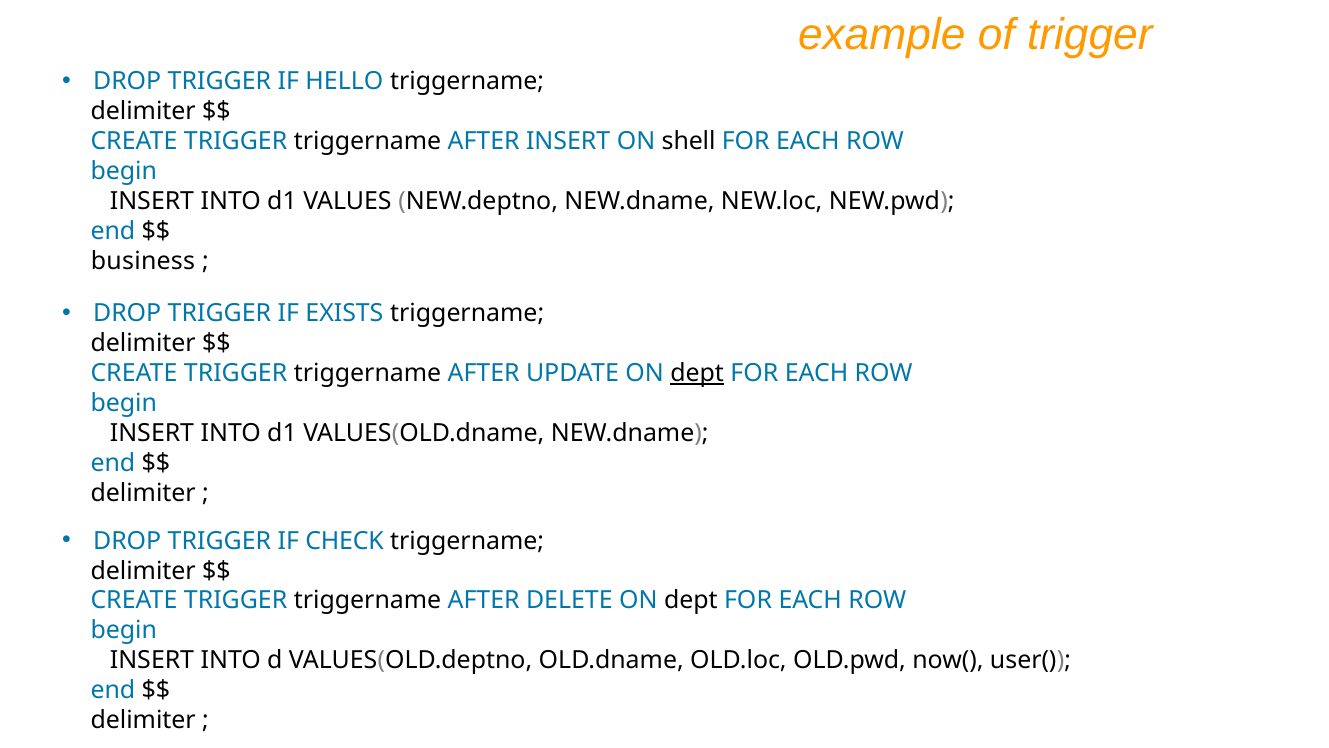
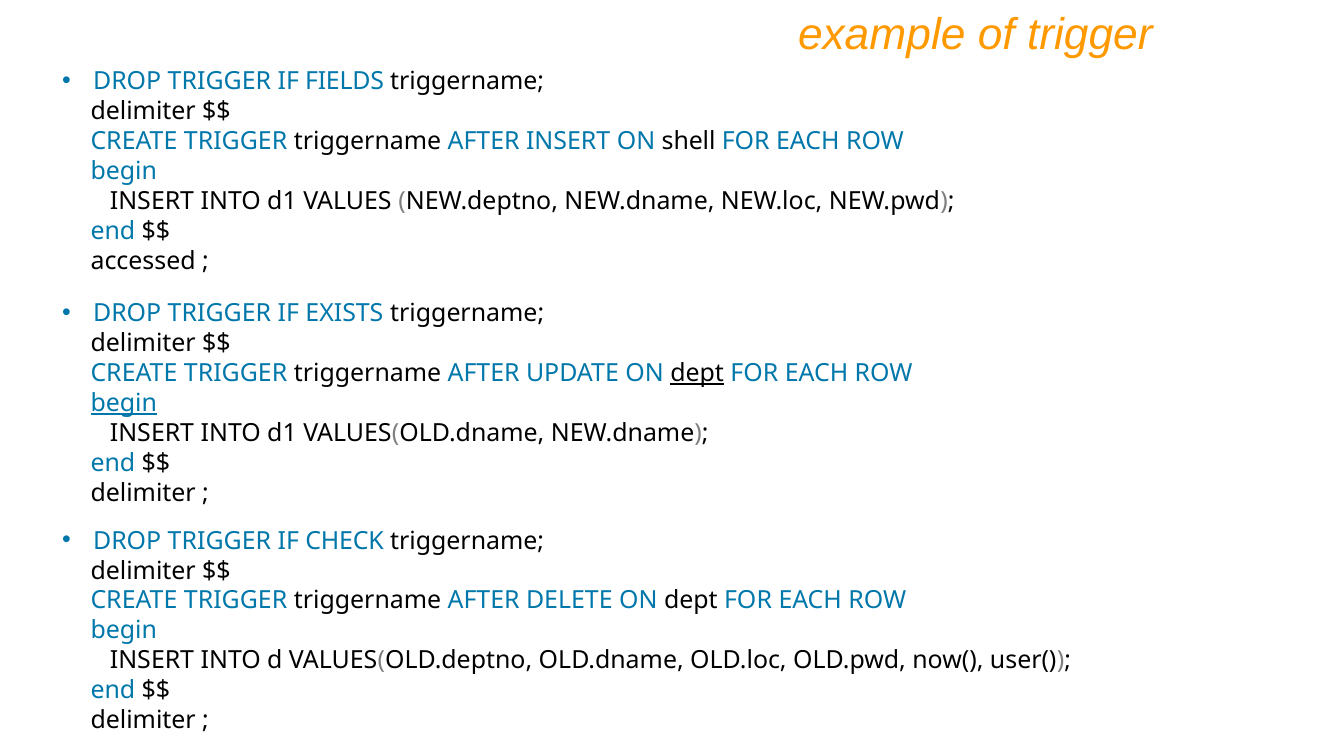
HELLO: HELLO -> FIELDS (345, 81)
business: business -> accessed (143, 261)
begin underline: none -> present (124, 403)
